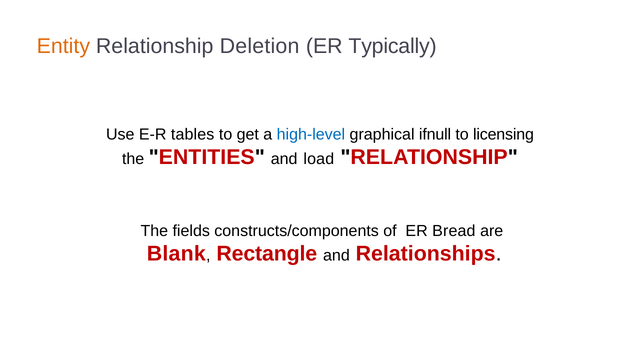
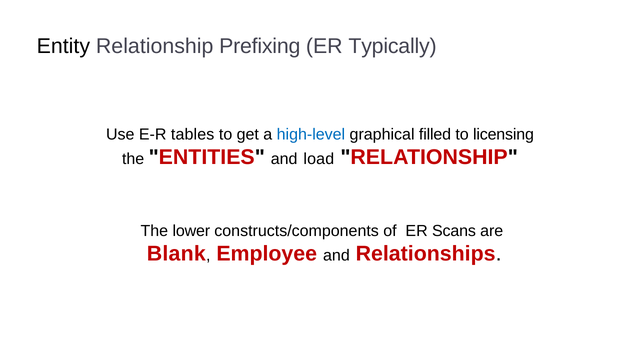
Entity colour: orange -> black (63, 46)
Deletion: Deletion -> Prefixing (260, 46)
ifnull: ifnull -> filled (435, 134)
fields: fields -> lower (191, 231)
Bread: Bread -> Scans (454, 231)
Rectangle: Rectangle -> Employee (267, 254)
